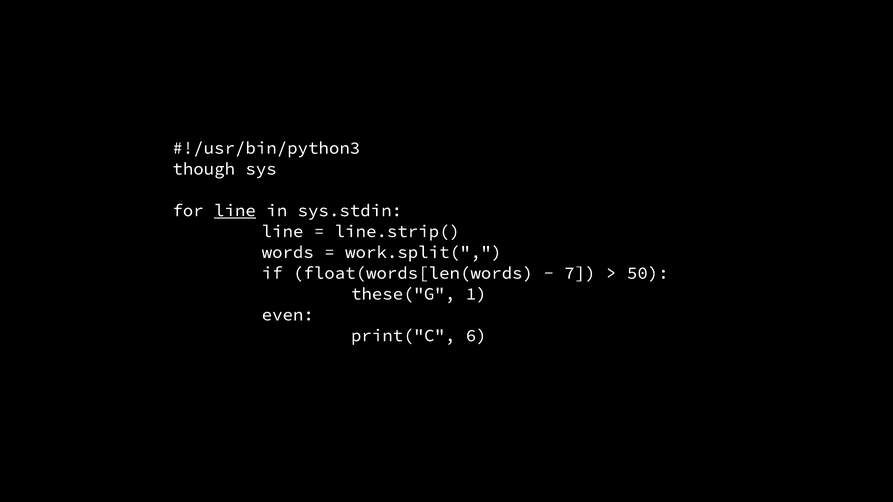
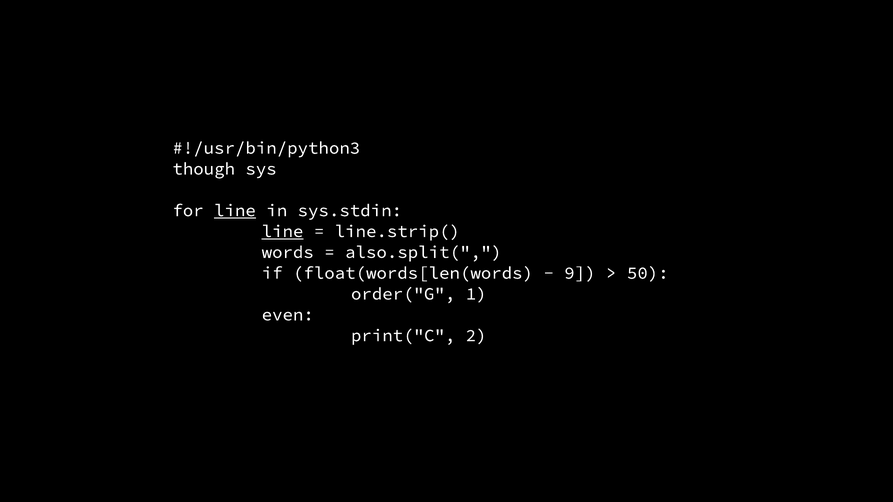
line underline: none -> present (283, 231)
work.split(: work.split( -> also.split( (423, 252)
7: 7 -> 9 (580, 273)
these("G: these("G -> order("G (403, 294)
6: 6 -> 2 (476, 336)
